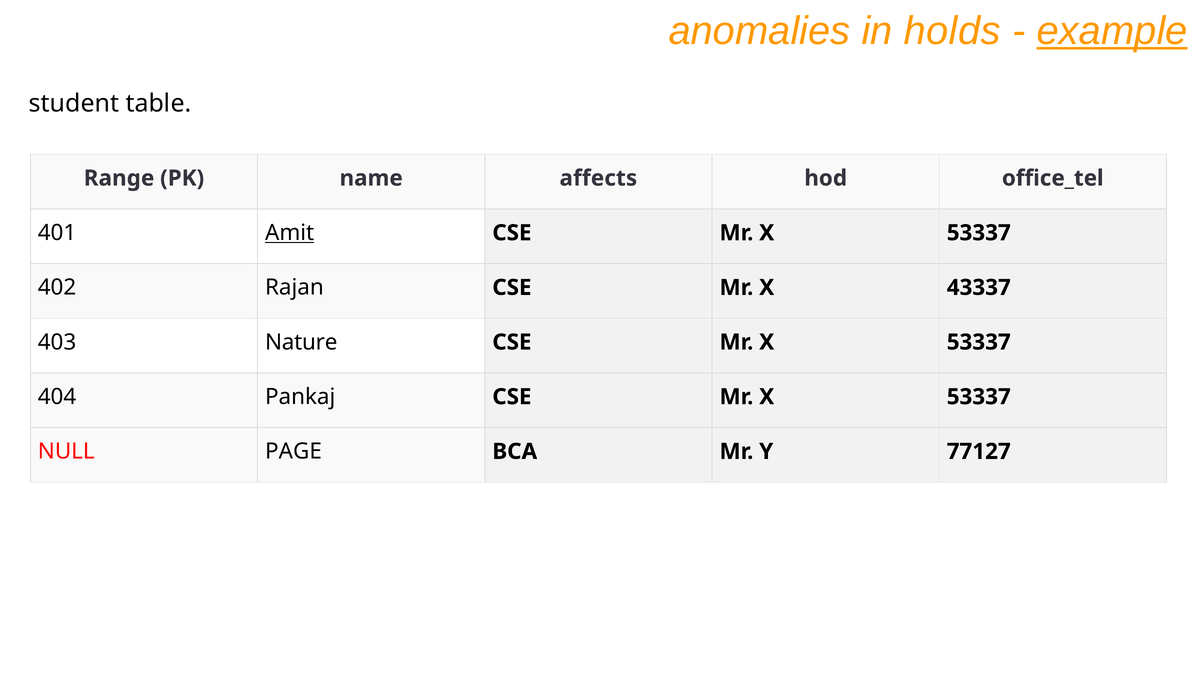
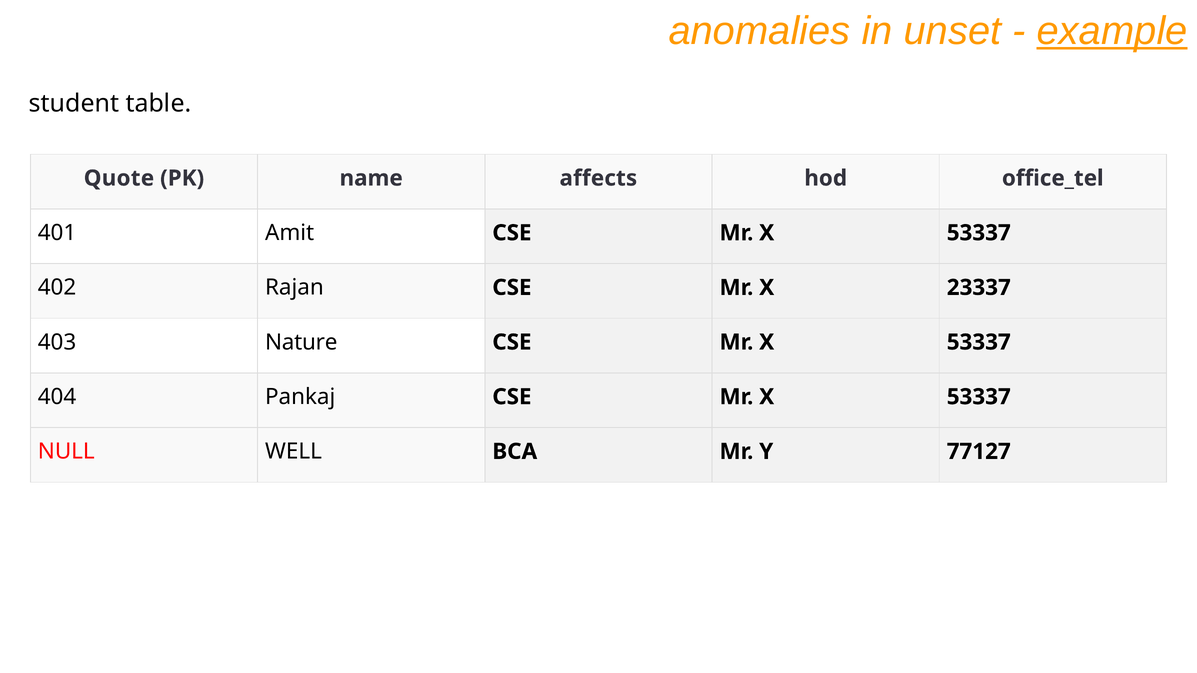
holds: holds -> unset (952, 31)
Range: Range -> Quote (119, 178)
Amit underline: present -> none (290, 233)
43337: 43337 -> 23337 (979, 288)
PAGE: PAGE -> WELL (294, 452)
